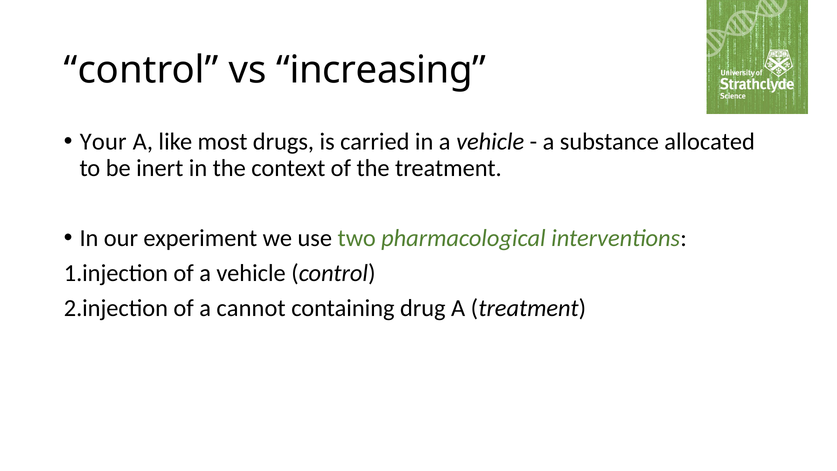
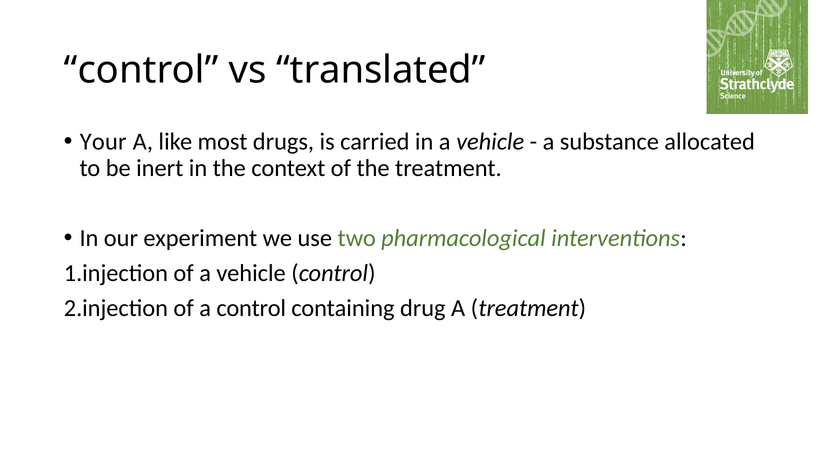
increasing: increasing -> translated (381, 70)
a cannot: cannot -> control (251, 308)
